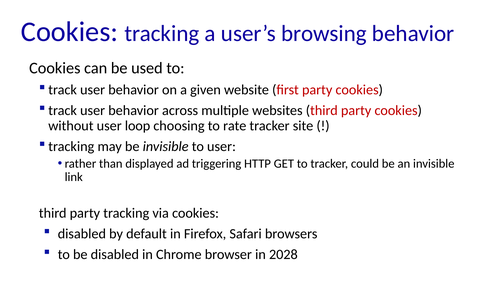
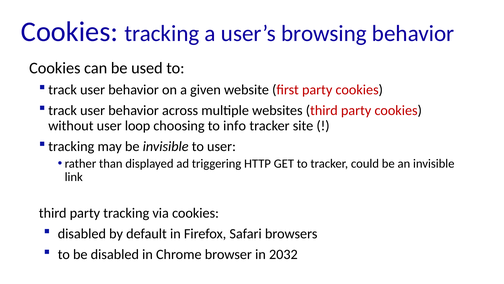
rate: rate -> info (235, 126)
2028: 2028 -> 2032 (283, 254)
